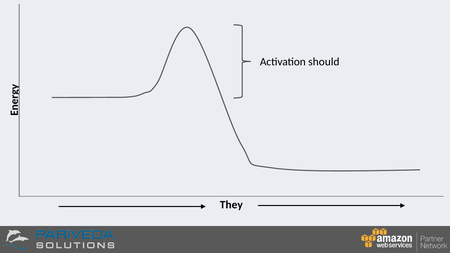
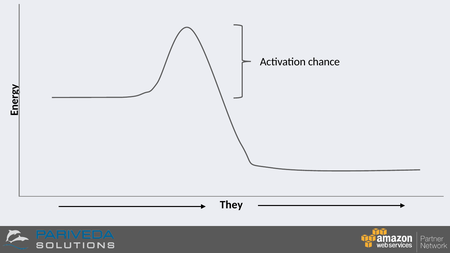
should: should -> chance (324, 62)
